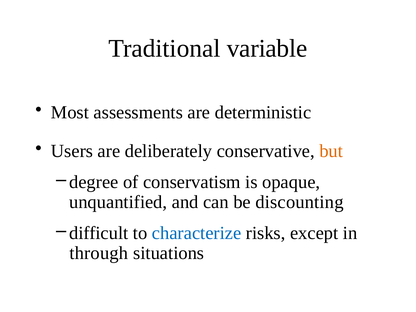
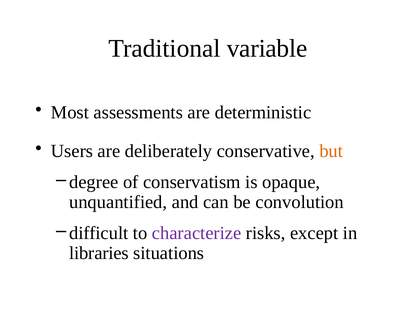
discounting: discounting -> convolution (300, 202)
characterize colour: blue -> purple (197, 233)
through: through -> libraries (99, 253)
